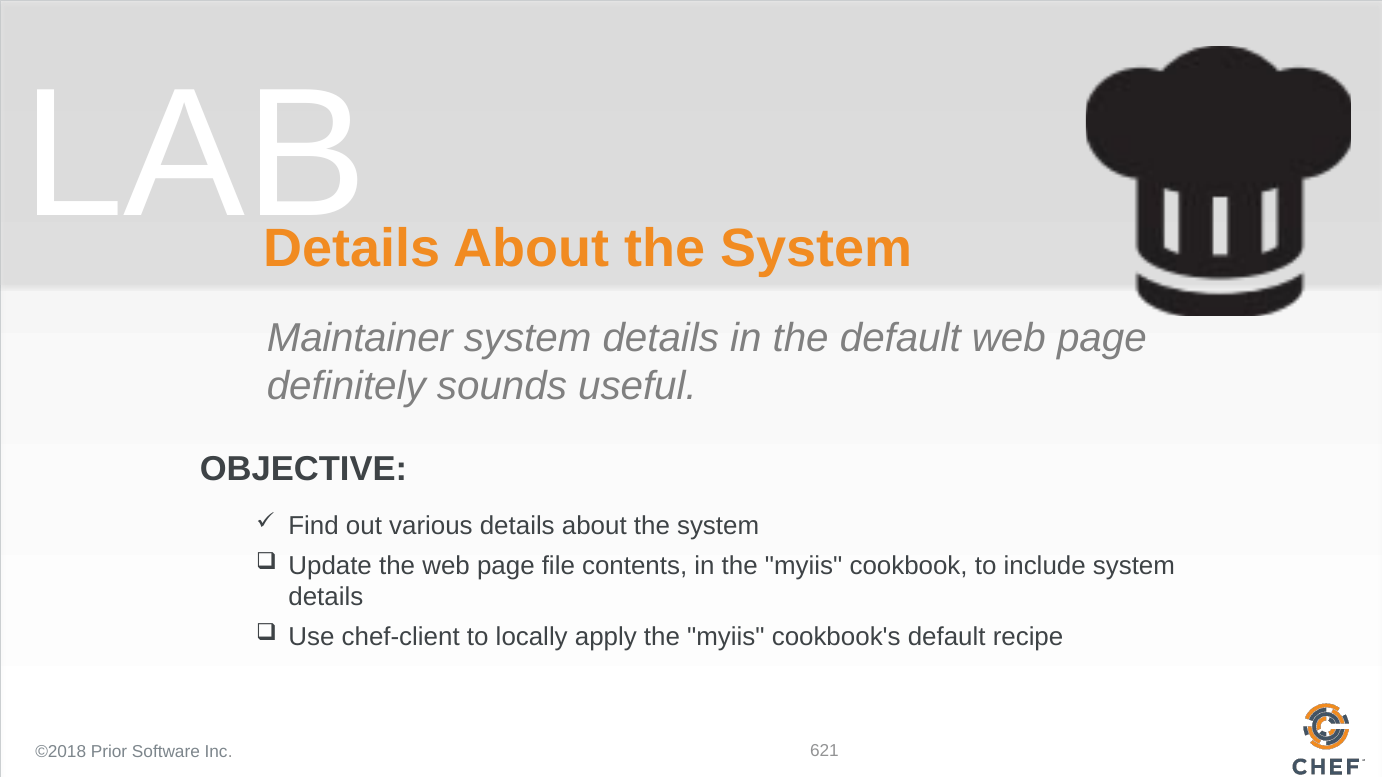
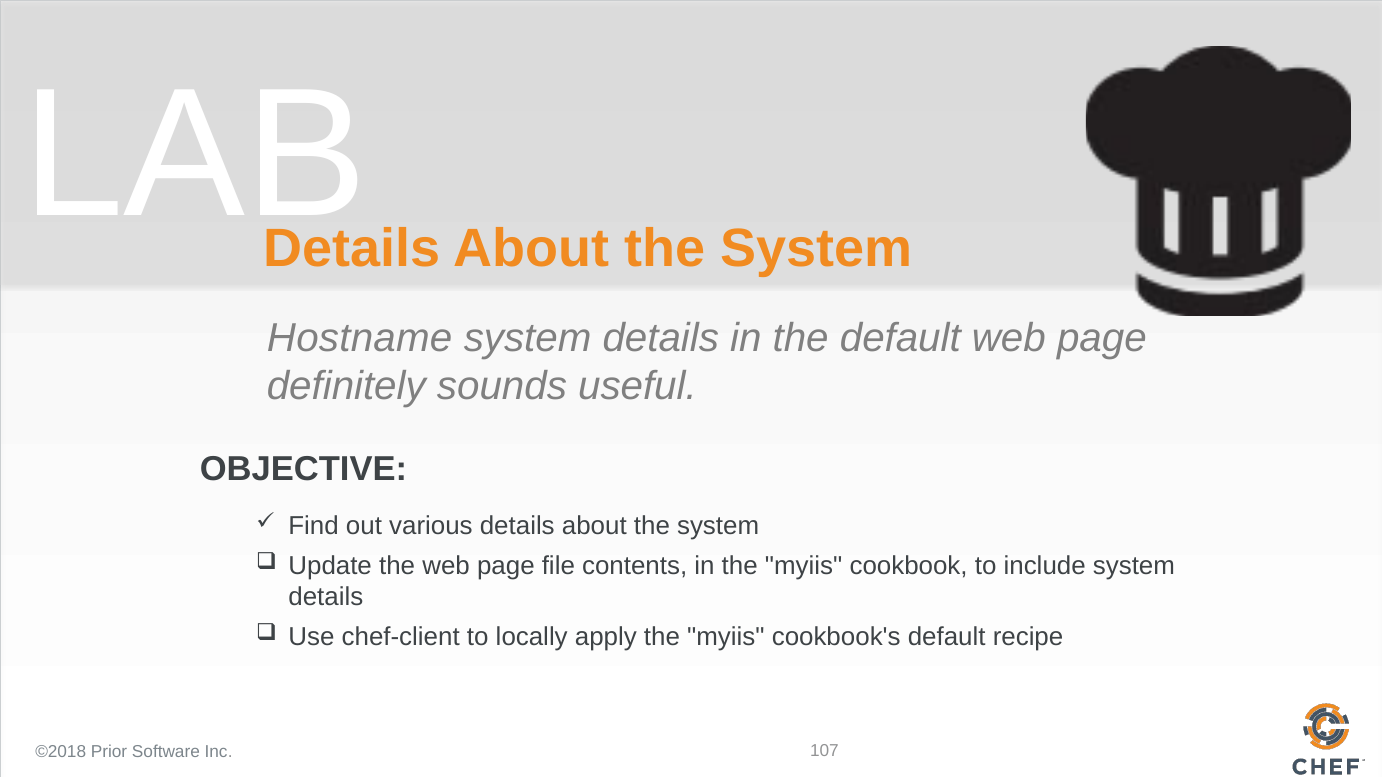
Maintainer: Maintainer -> Hostname (360, 338)
621: 621 -> 107 (824, 751)
